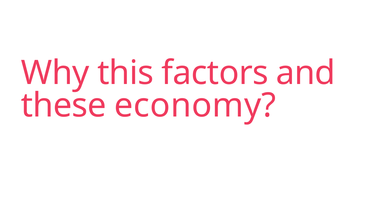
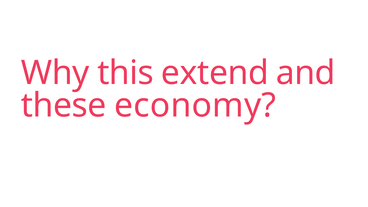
factors: factors -> extend (215, 73)
